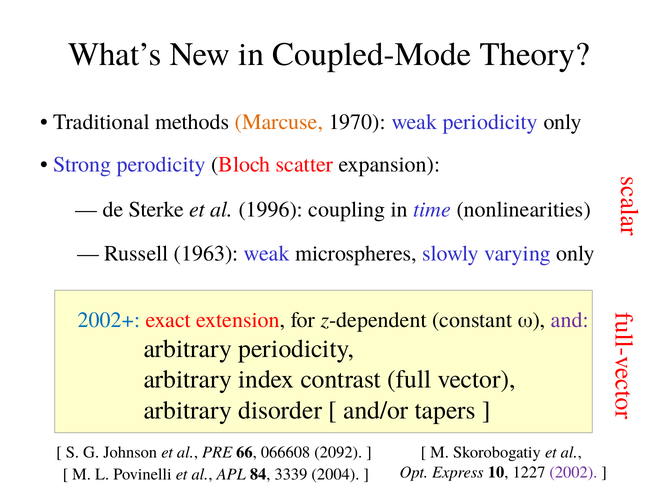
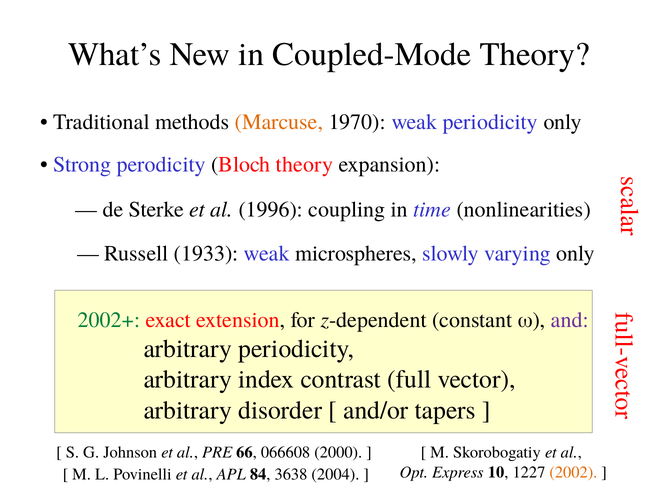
Bloch scatter: scatter -> theory (304, 165)
1963: 1963 -> 1933 (206, 254)
2002+ colour: blue -> green (109, 320)
2092: 2092 -> 2000 (338, 453)
2002 colour: purple -> orange (573, 473)
3339: 3339 -> 3638 (291, 475)
